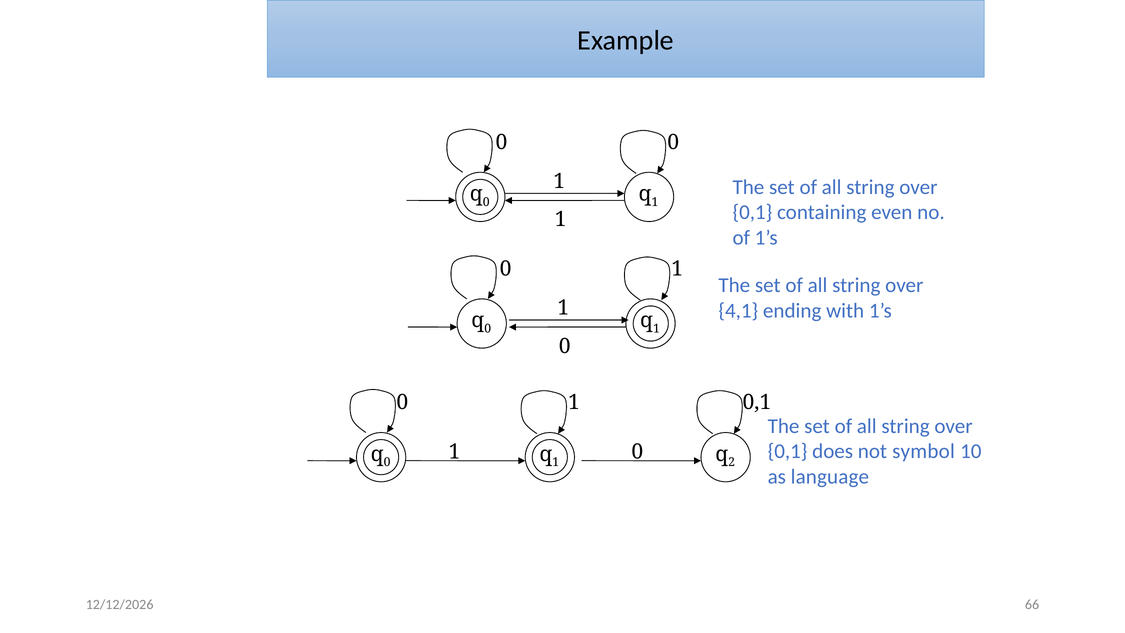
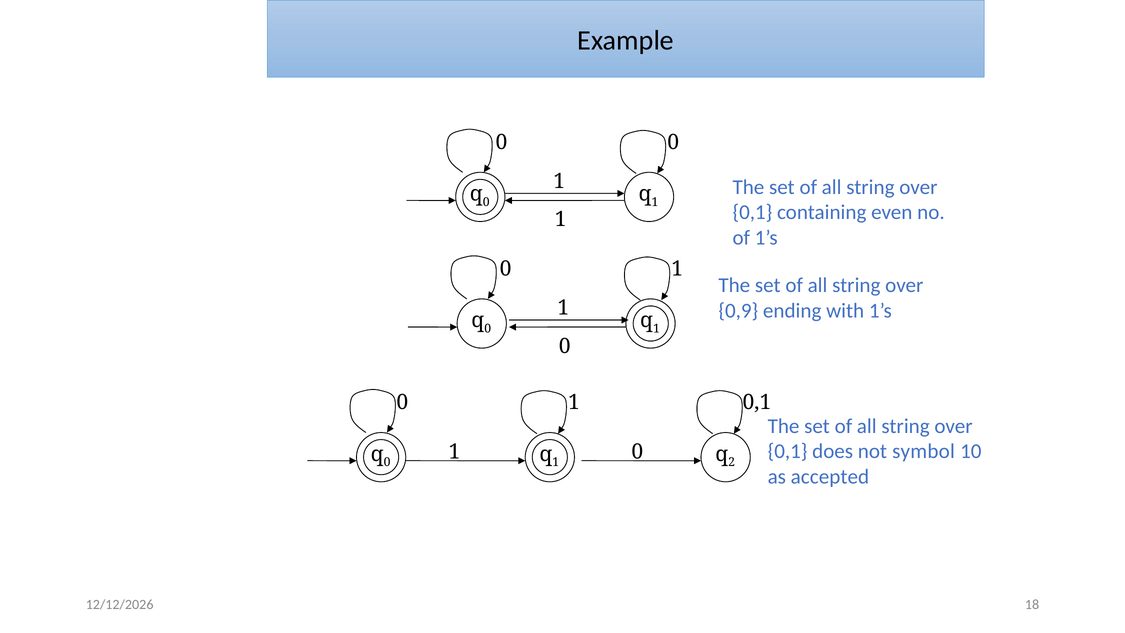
4,1: 4,1 -> 0,9 (738, 311)
language: language -> accepted (830, 477)
66: 66 -> 18 (1032, 604)
